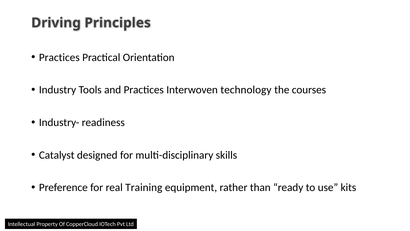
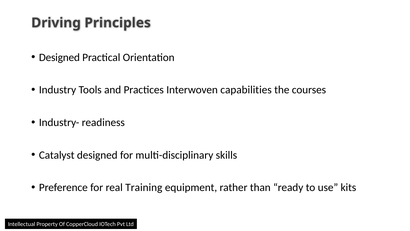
Practices: Practices -> Designed (59, 57)
technology: technology -> capabilities (246, 90)
